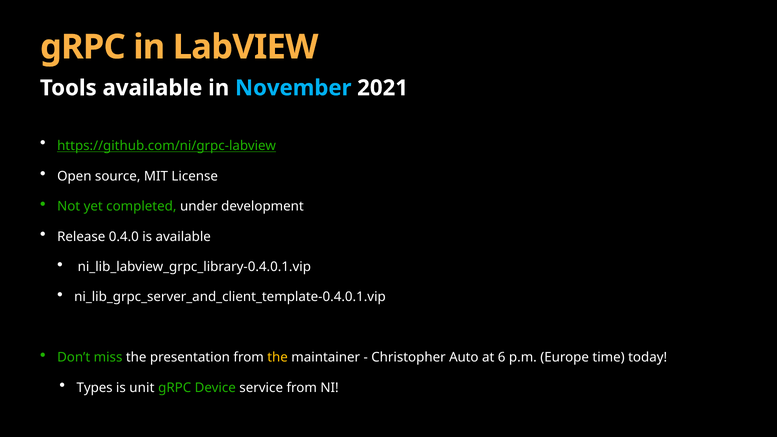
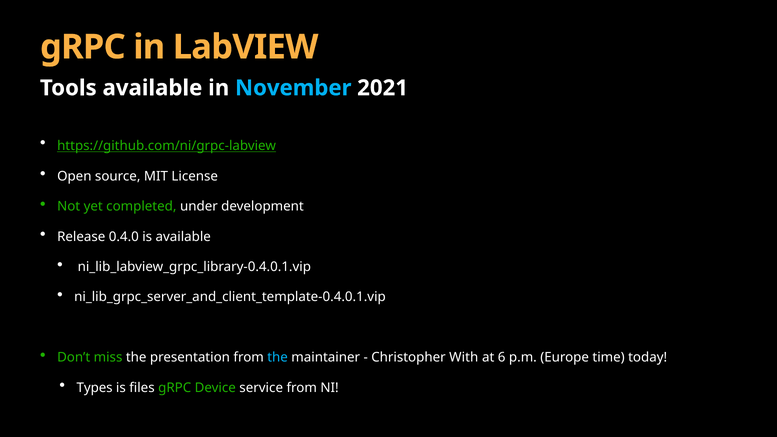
the colour: yellow -> light blue (278, 358)
Auto: Auto -> With (464, 358)
unit: unit -> files (142, 388)
